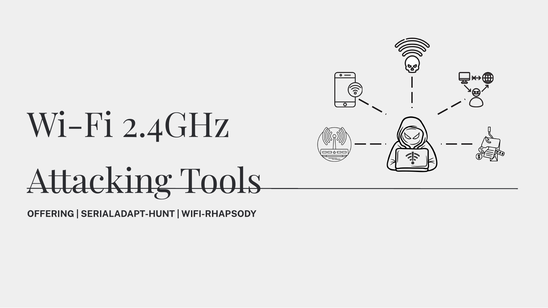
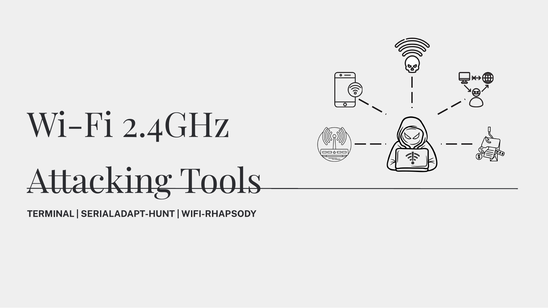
OFFERING: OFFERING -> TERMINAL (51, 214)
